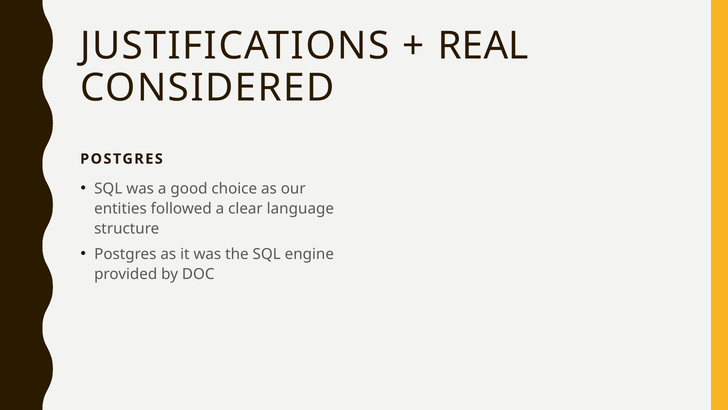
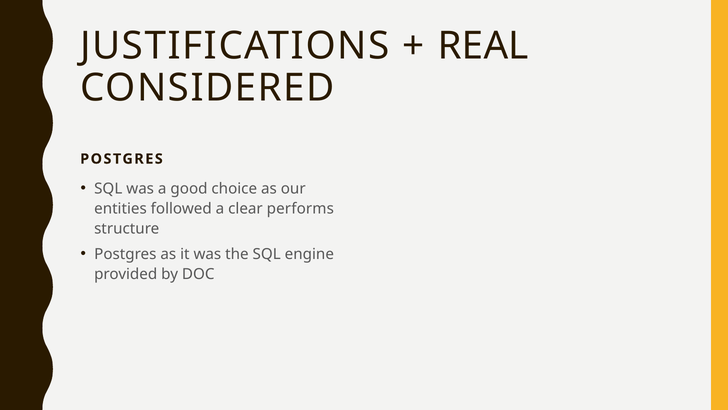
language: language -> performs (300, 208)
